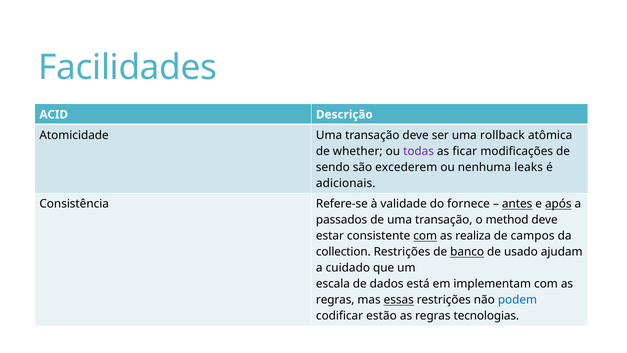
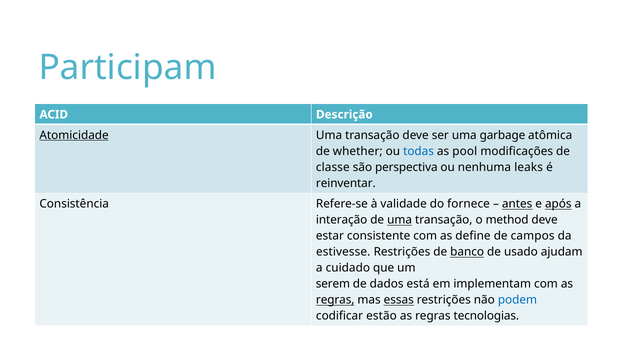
Facilidades: Facilidades -> Participam (128, 67)
Atomicidade underline: none -> present (74, 135)
rollback: rollback -> garbage (502, 135)
todas colour: purple -> blue (419, 151)
ficar: ficar -> pool (465, 151)
sendo: sendo -> classe (333, 167)
excederem: excederem -> perspectiva (406, 167)
adicionais: adicionais -> reinventar (346, 183)
passados: passados -> interação (342, 220)
uma underline: none -> present (400, 220)
com underline: present -> none (425, 236)
realiza: realiza -> define (473, 236)
collection: collection -> estivesse (343, 252)
escala: escala -> serem (333, 284)
regras underline: none -> present (335, 300)
